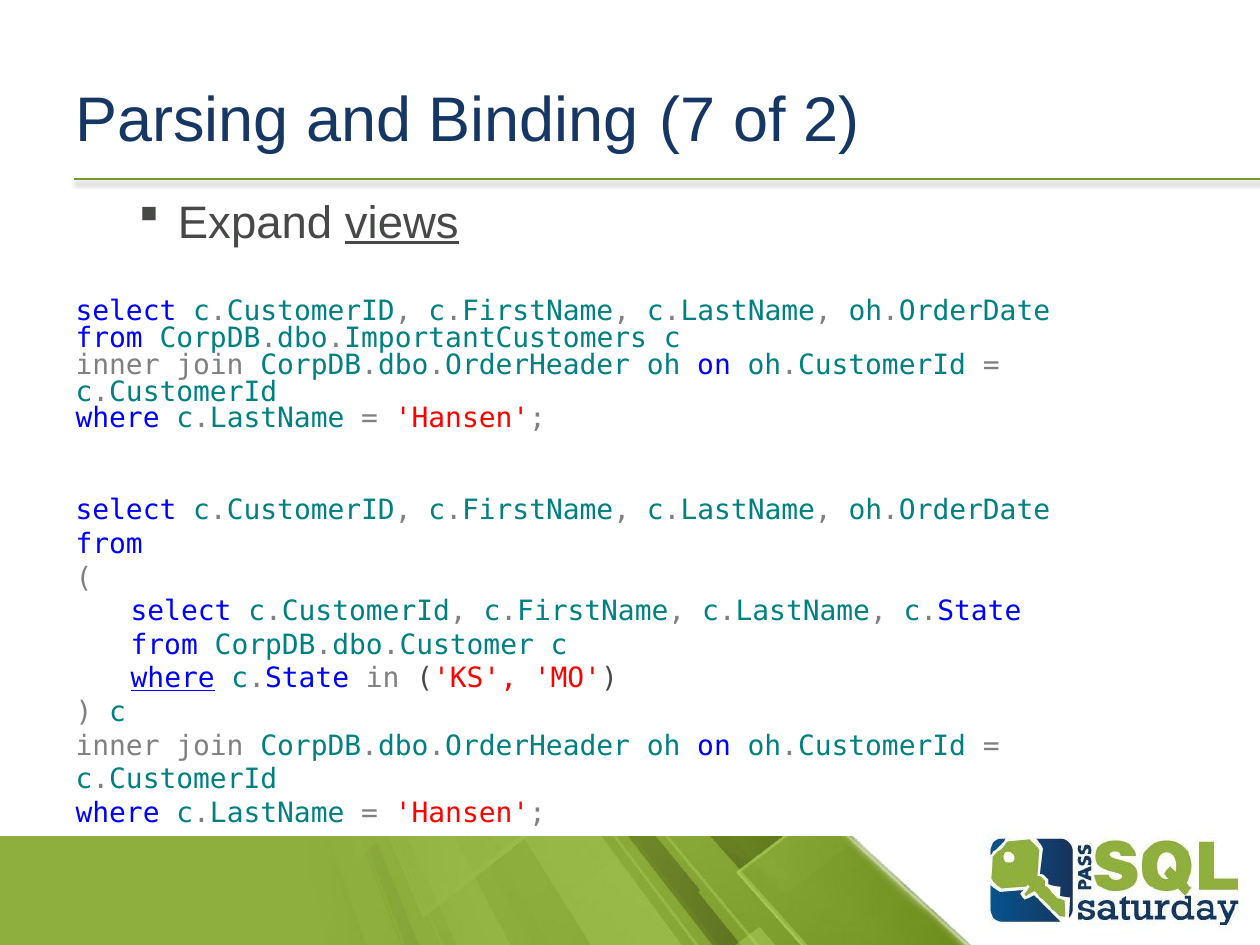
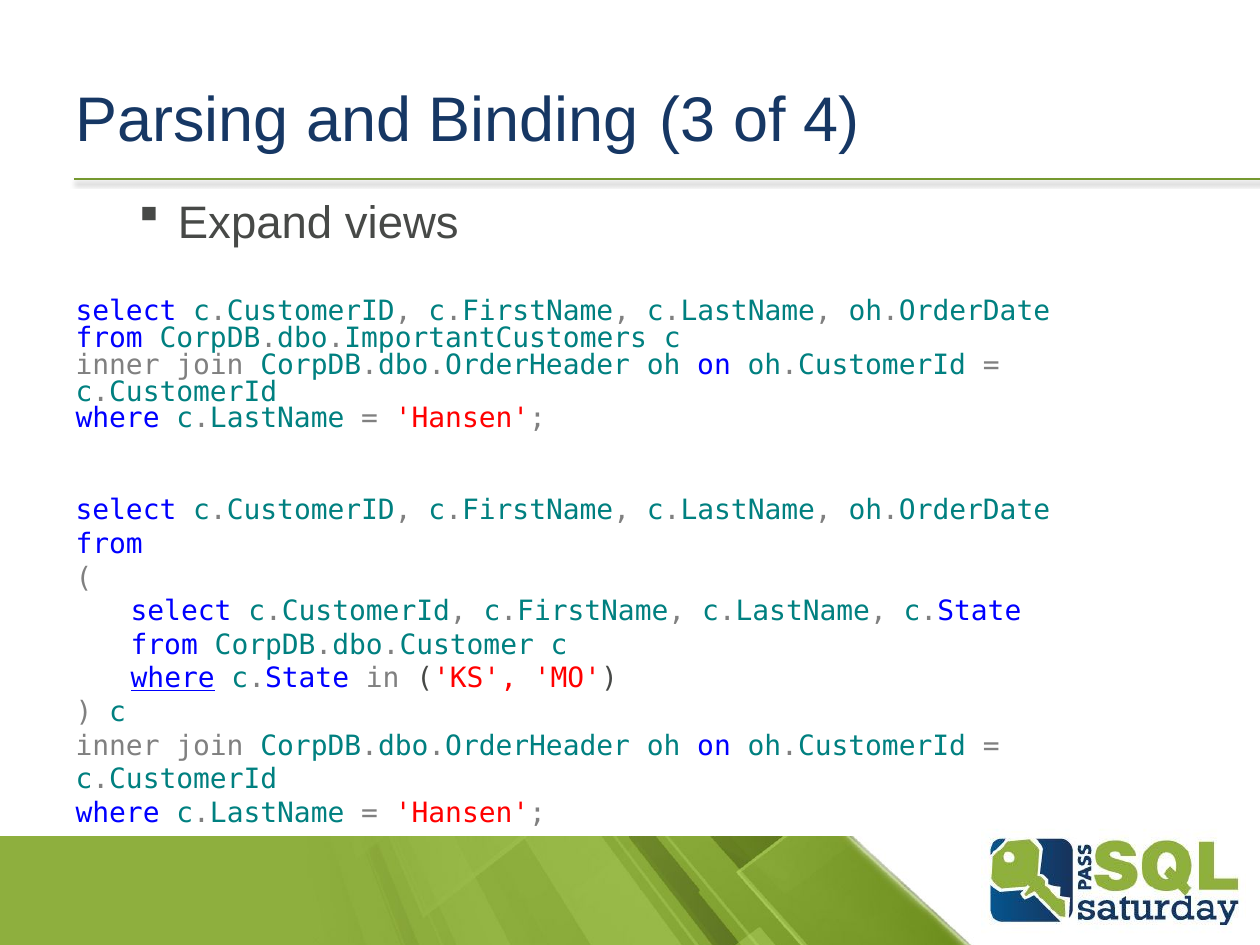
7: 7 -> 3 (688, 121)
2: 2 -> 4 (831, 121)
views underline: present -> none (402, 223)
